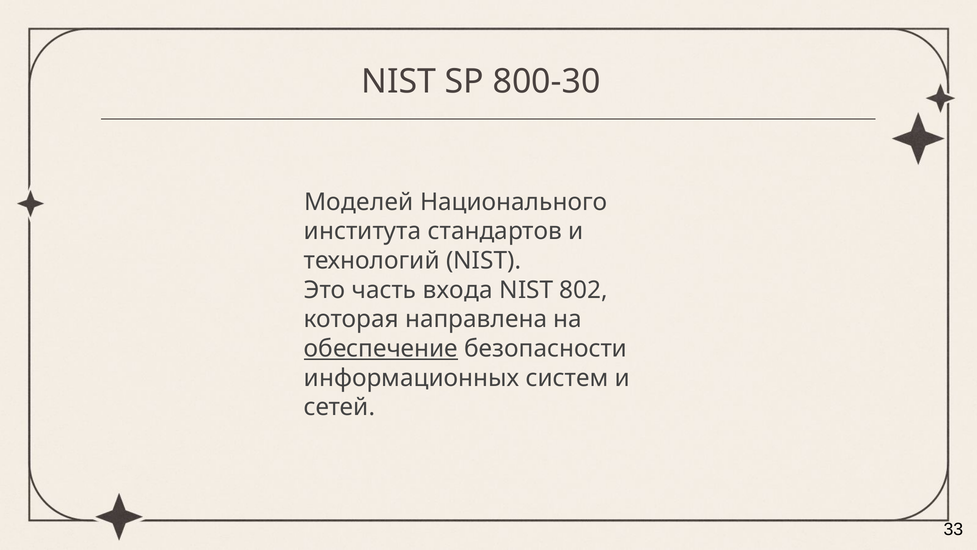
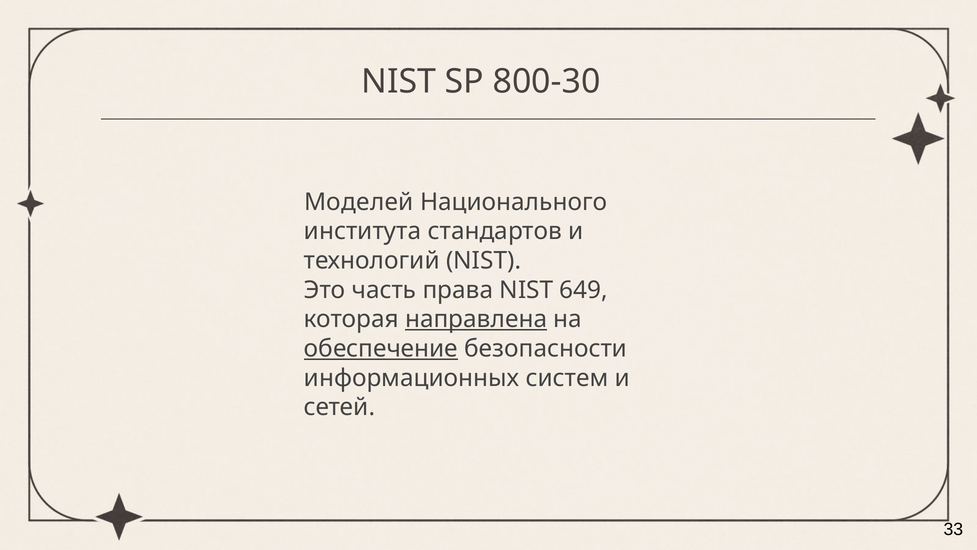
входа: входа -> права (458, 290)
802: 802 -> 649 (584, 290)
направлена underline: none -> present (476, 319)
